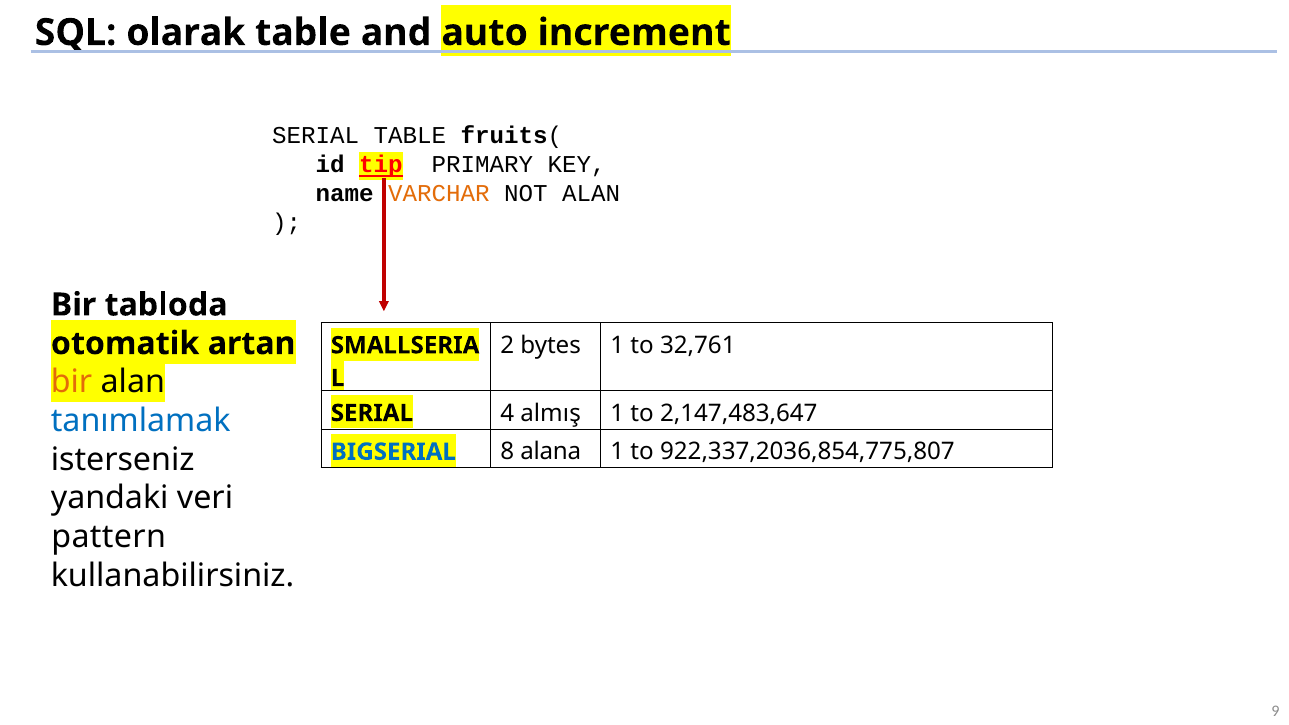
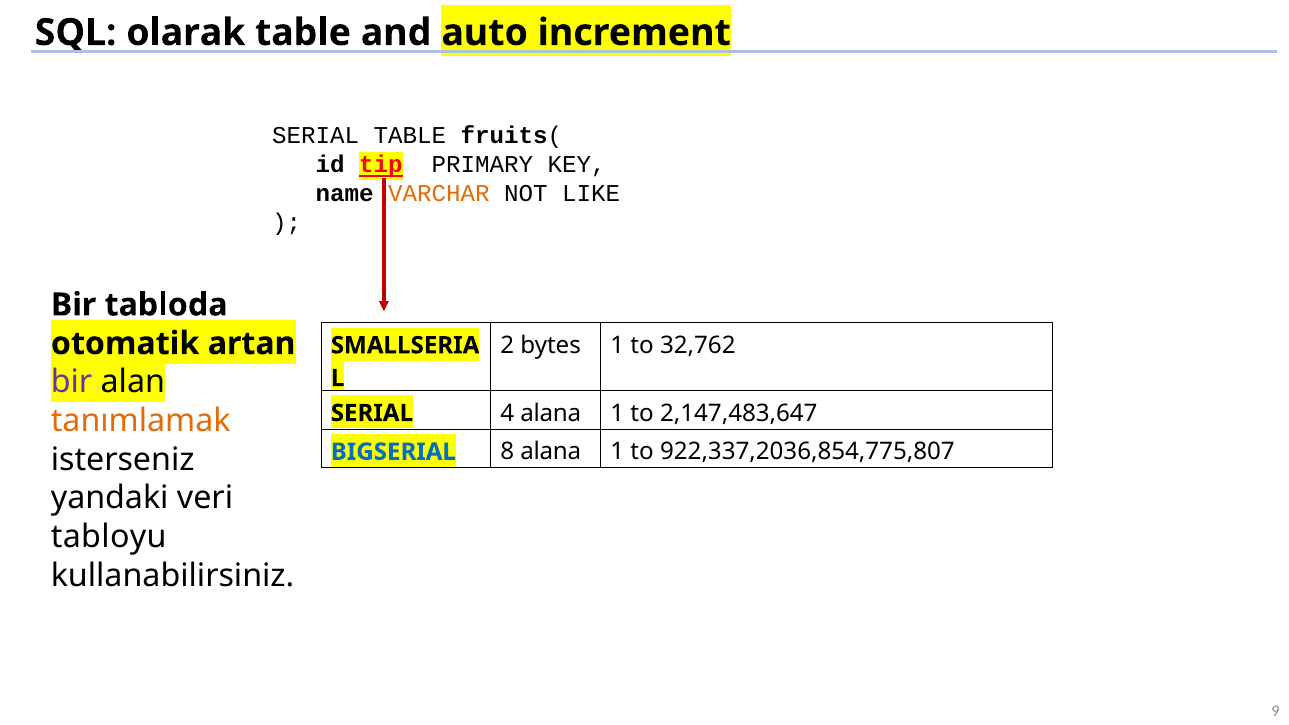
NOT ALAN: ALAN -> LIKE (591, 194)
32,761: 32,761 -> 32,762 (698, 345)
bir colour: orange -> purple (72, 382)
4 almış: almış -> alana (551, 413)
tanımlamak colour: blue -> orange (141, 421)
pattern: pattern -> tabloyu (109, 537)
